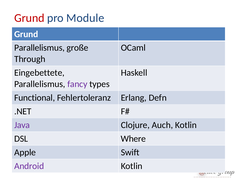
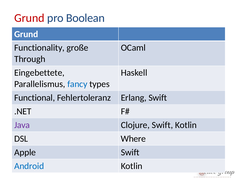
Module: Module -> Boolean (85, 18)
Parallelismus: Parallelismus -> Functionality (39, 48)
fancy colour: purple -> blue (77, 84)
Erlang Defn: Defn -> Swift (158, 98)
Clojure Auch: Auch -> Swift (162, 125)
Android colour: purple -> blue (29, 166)
